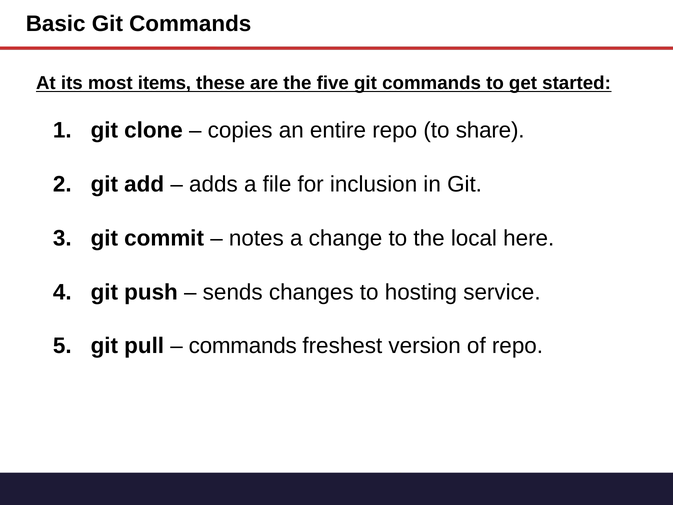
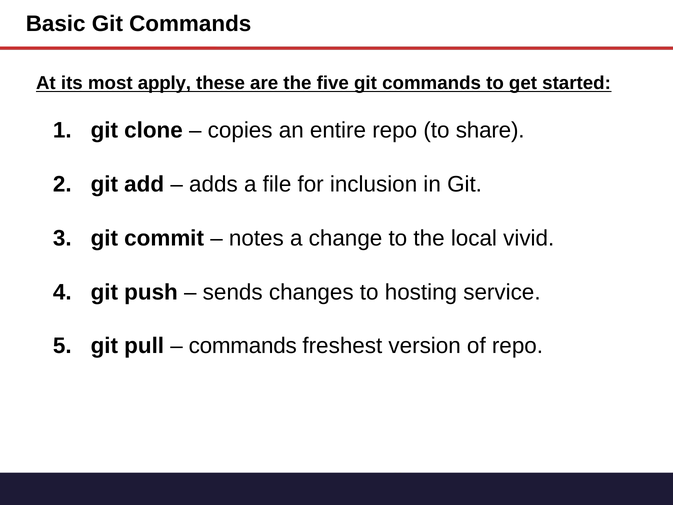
items: items -> apply (164, 83)
here: here -> vivid (529, 238)
